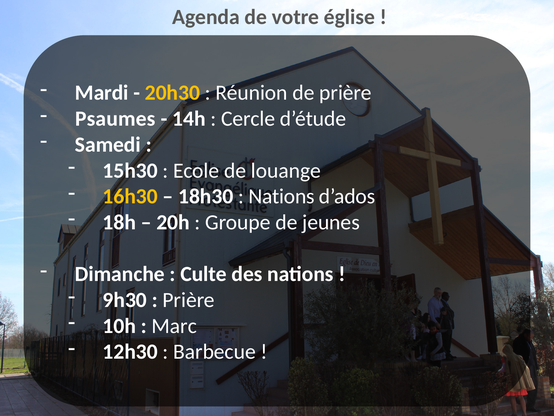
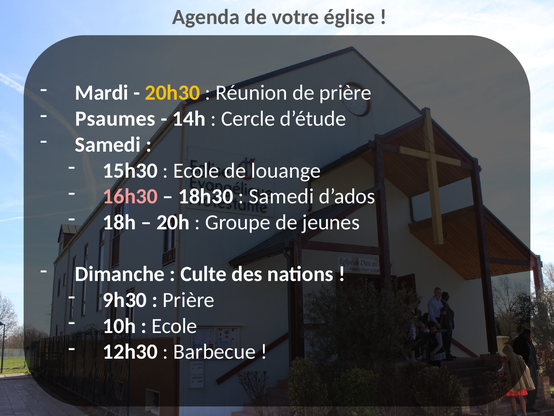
16h30 colour: yellow -> pink (130, 196)
Nations: Nations -> Samedi (281, 196)
Marc: Marc -> Ecole (174, 326)
